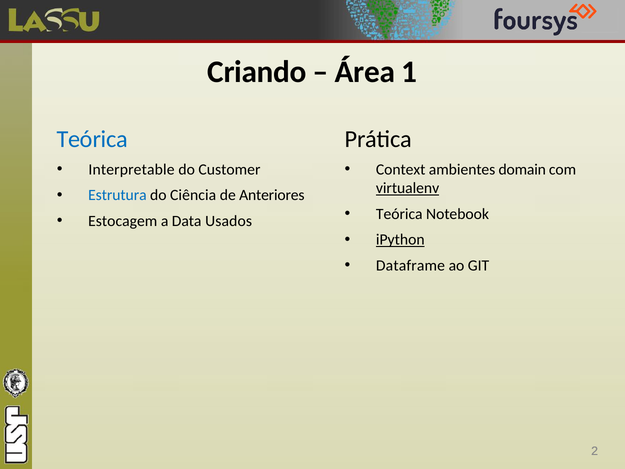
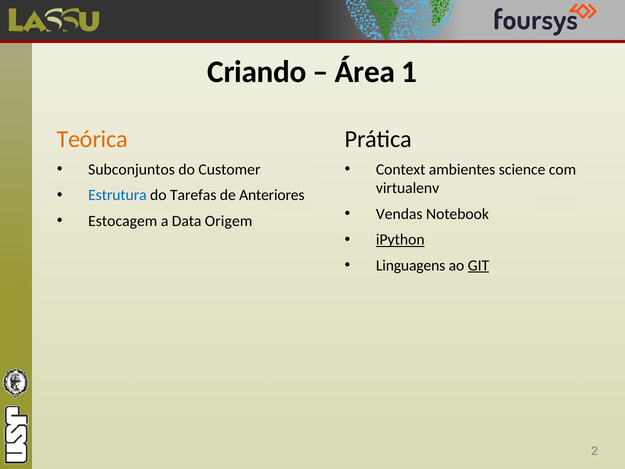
Teórica colour: blue -> orange (92, 139)
Interpretable: Interpretable -> Subconjuntos (132, 169)
domain: domain -> science (522, 169)
virtualenv underline: present -> none (408, 188)
Ciência: Ciência -> Tarefas (193, 195)
Teórica: Teórica -> Vendas (399, 214)
Usados: Usados -> Origem (229, 221)
Dataframe: Dataframe -> Linguagens (411, 265)
GIT underline: none -> present (479, 265)
